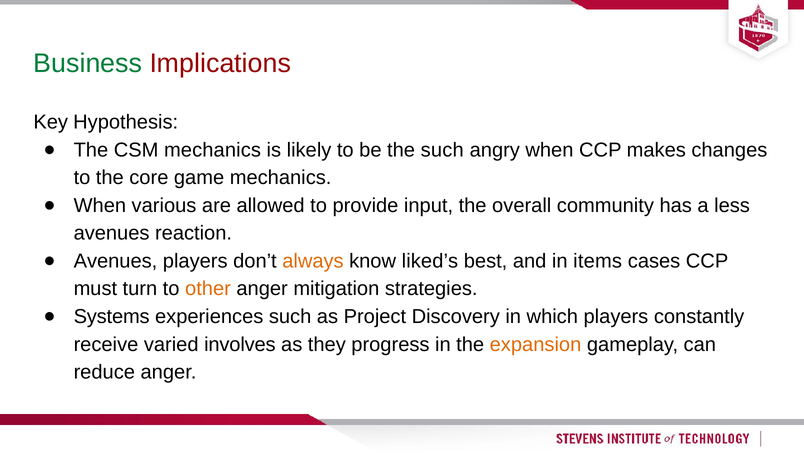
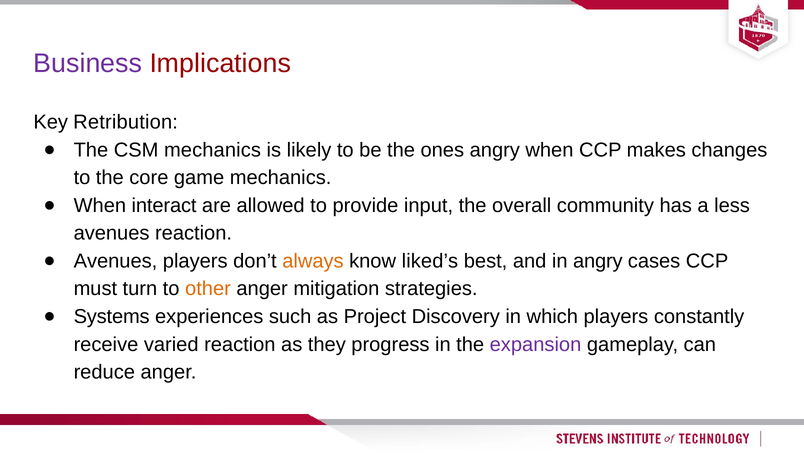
Business colour: green -> purple (88, 63)
Hypothesis: Hypothesis -> Retribution (126, 122)
the such: such -> ones (442, 150)
various: various -> interact (164, 205)
in items: items -> angry (598, 261)
varied involves: involves -> reaction (240, 344)
expansion colour: orange -> purple (536, 344)
